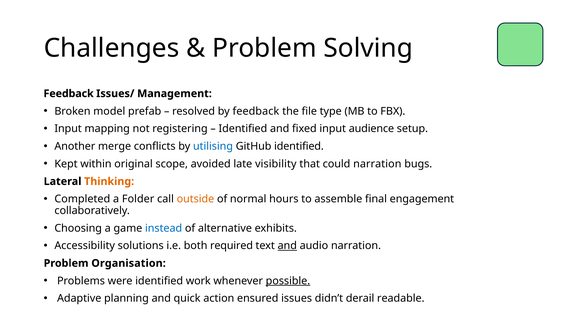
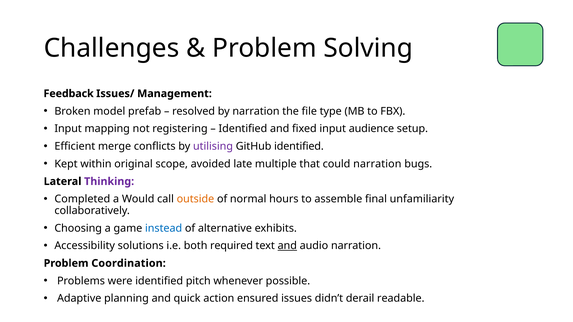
by feedback: feedback -> narration (256, 111)
Another: Another -> Efficient (75, 146)
utilising colour: blue -> purple (213, 146)
visibility: visibility -> multiple (276, 164)
Thinking colour: orange -> purple (109, 182)
Folder: Folder -> Would (138, 199)
engagement: engagement -> unfamiliarity (422, 199)
Organisation: Organisation -> Coordination (129, 264)
work: work -> pitch (198, 281)
possible underline: present -> none (288, 281)
